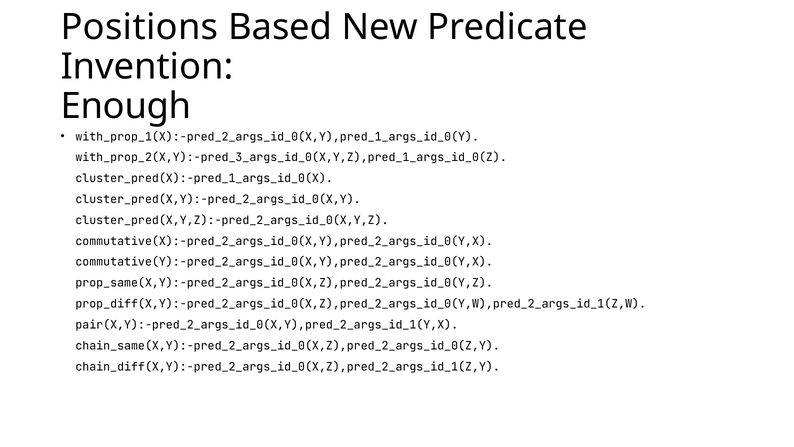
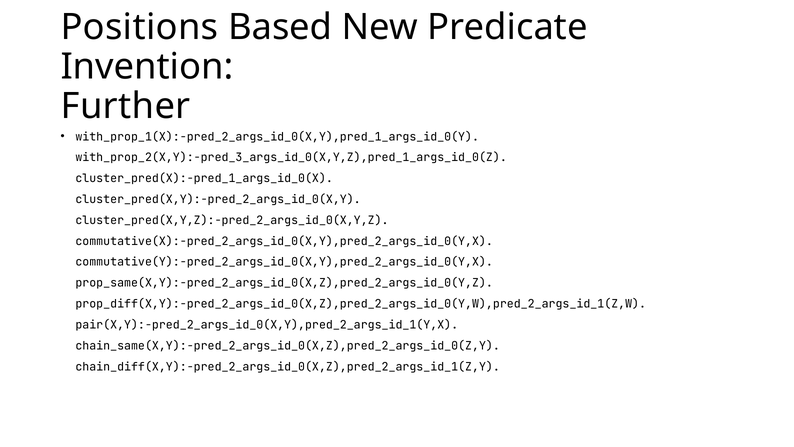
Enough: Enough -> Further (126, 106)
